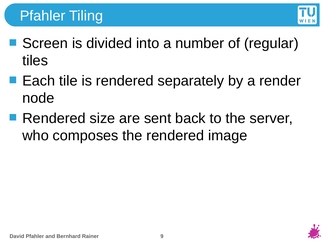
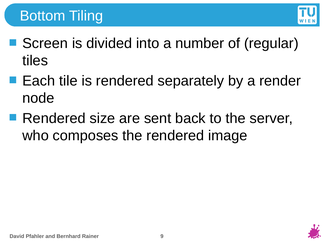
Pfahler: Pfahler -> Bottom (43, 16)
